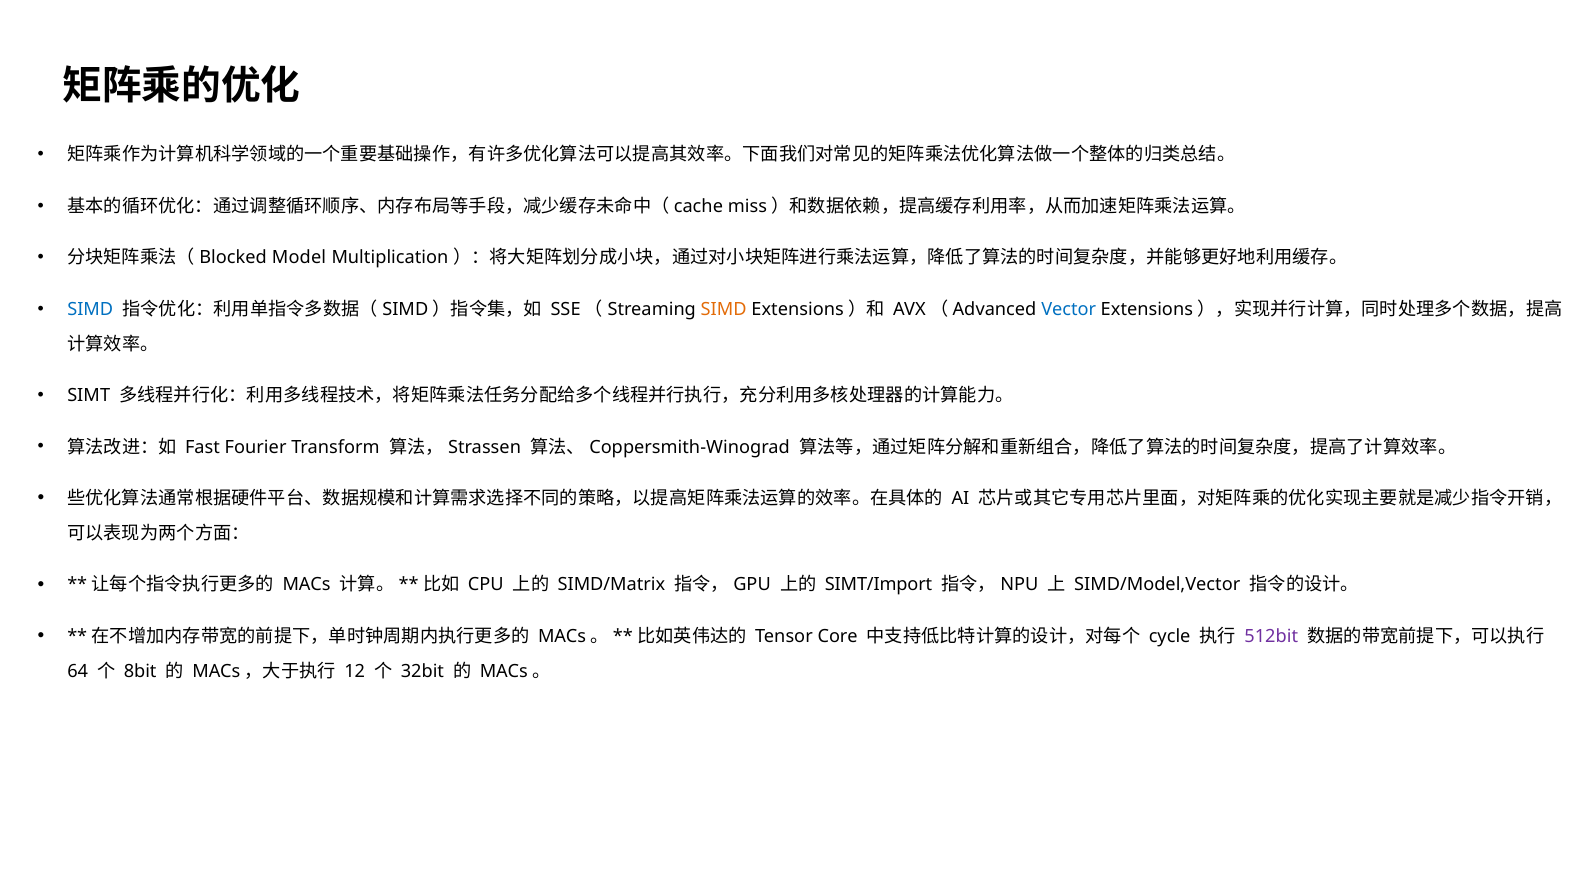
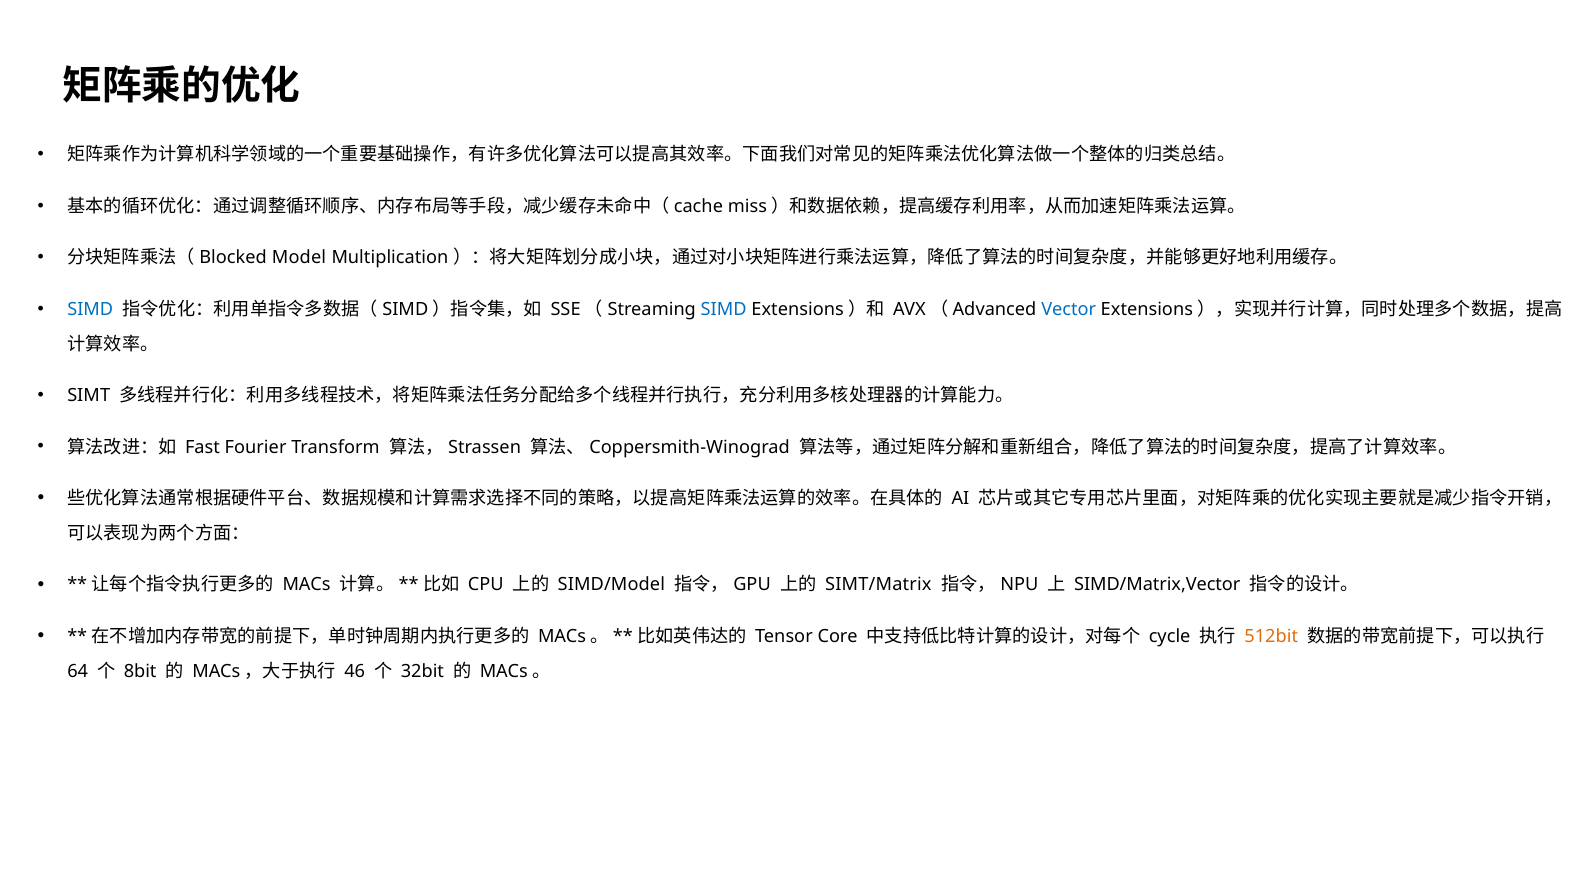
SIMD colour: orange -> blue (724, 309)
SIMD/Matrix: SIMD/Matrix -> SIMD/Model (611, 585)
SIMT/Import: SIMT/Import -> SIMT/Matrix (878, 585)
SIMD/Model,Vector: SIMD/Model,Vector -> SIMD/Matrix,Vector (1157, 585)
512bit colour: purple -> orange (1271, 636)
12: 12 -> 46 (355, 671)
